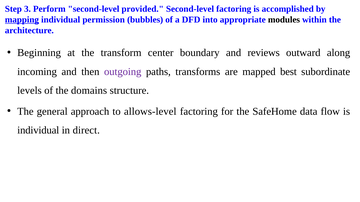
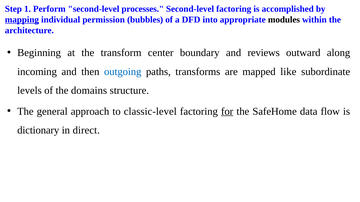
3: 3 -> 1 (27, 9)
provided: provided -> processes (143, 9)
outgoing colour: purple -> blue (123, 72)
best: best -> like (288, 72)
allows-level: allows-level -> classic-level (150, 112)
for underline: none -> present (227, 112)
individual: individual -> dictionary (38, 130)
